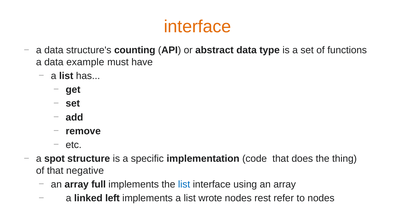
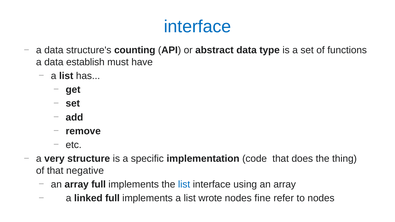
interface colour: orange -> blue (197, 27)
example: example -> establish (85, 62)
spot: spot -> very (54, 159)
linked left: left -> full (112, 198)
rest: rest -> fine (263, 198)
